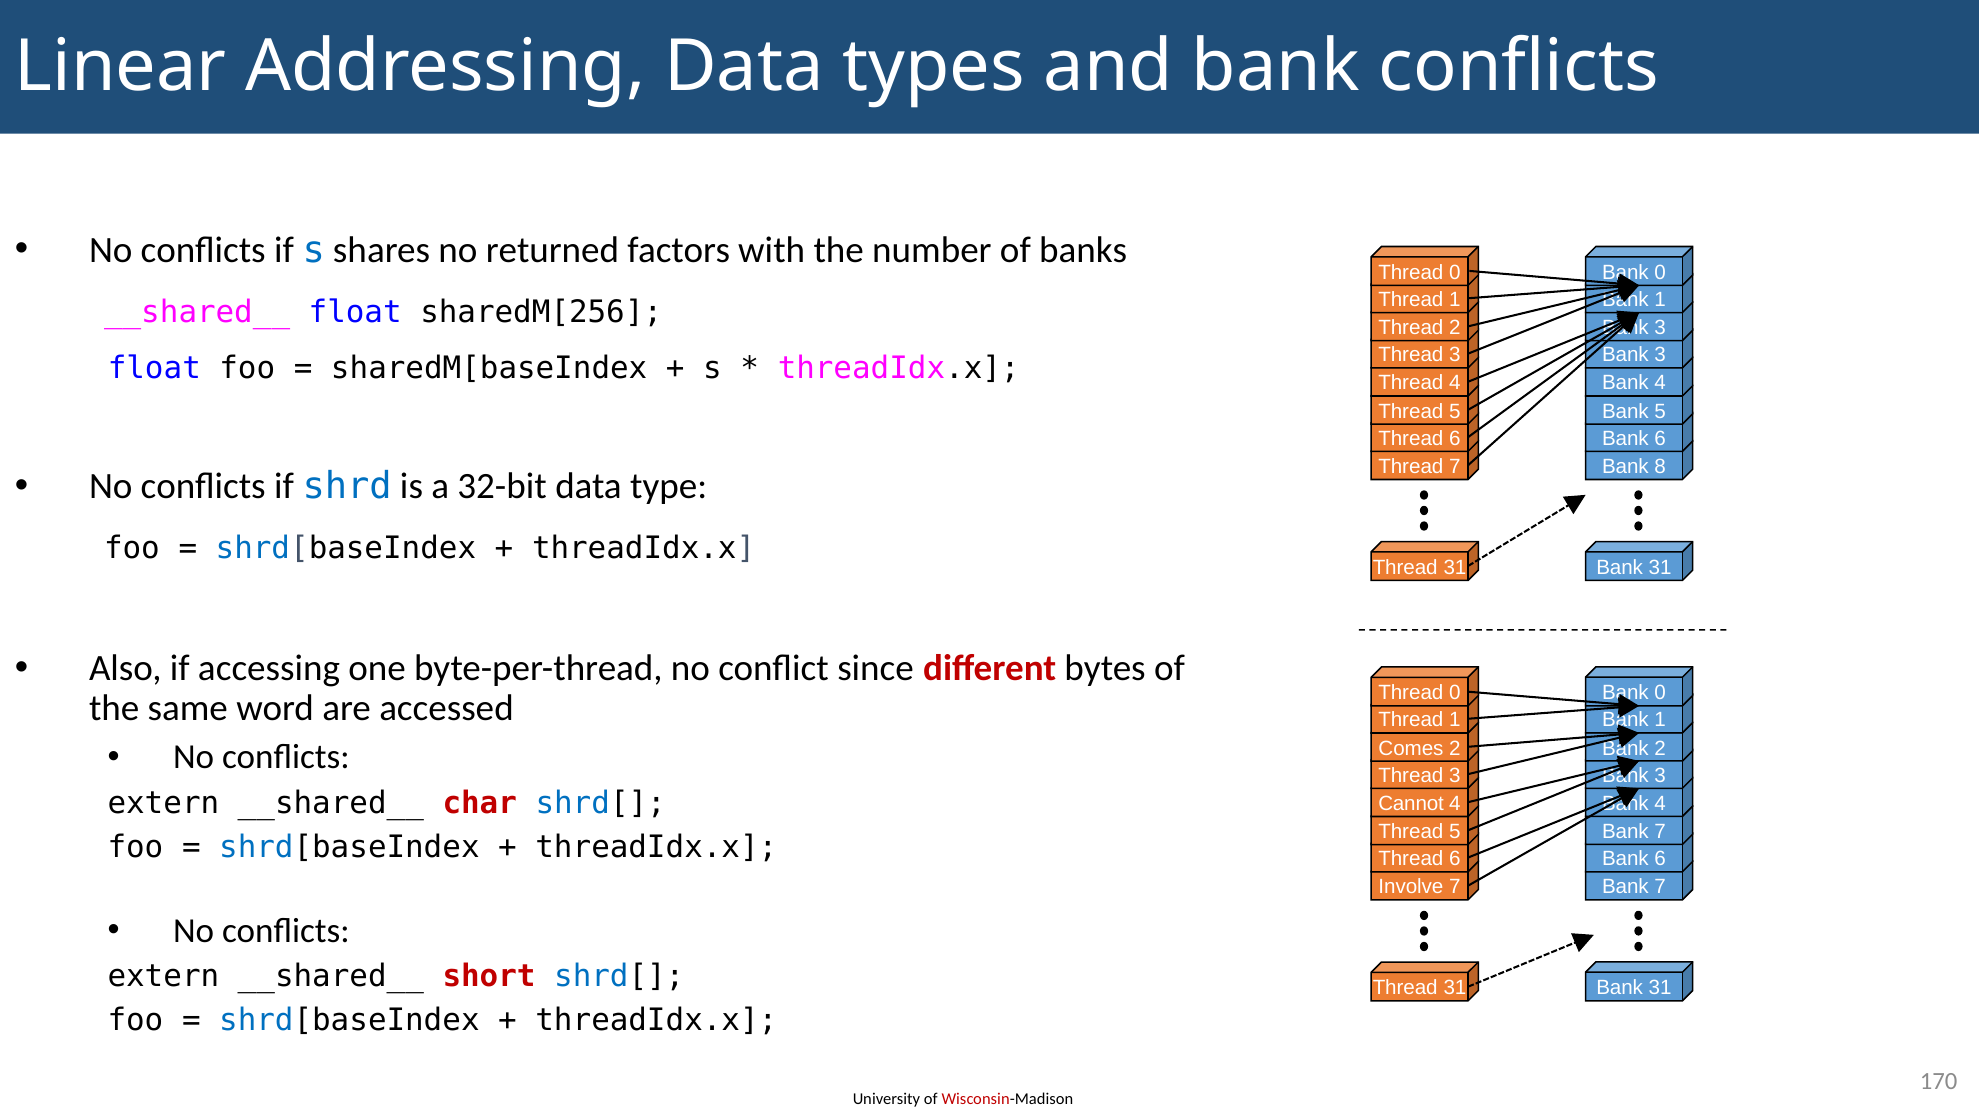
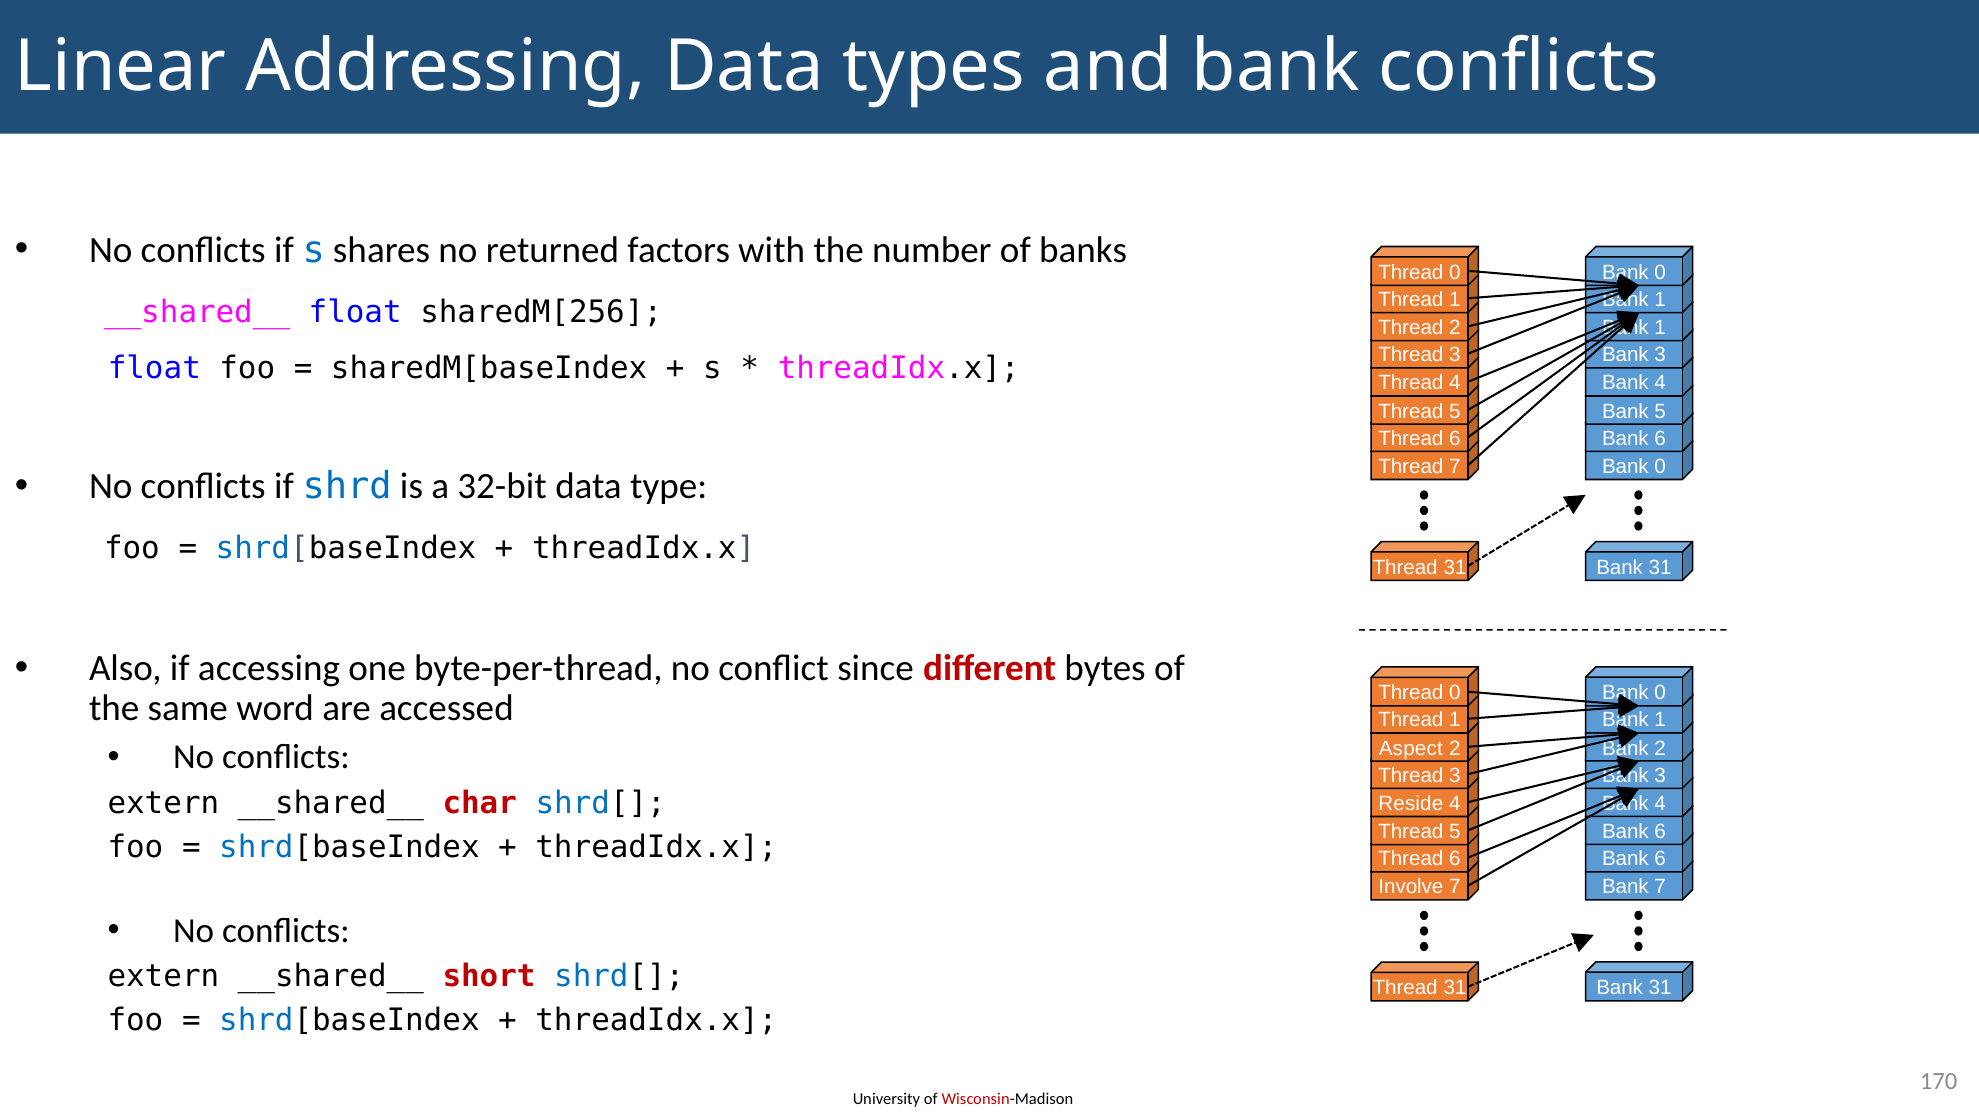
3: 3 -> 1 (1660, 328)
8: 8 -> 0 (1660, 467)
Comes: Comes -> Aspect (1411, 748)
Cannot: Cannot -> Reside (1411, 804)
7: 7 -> 6 (1660, 832)
